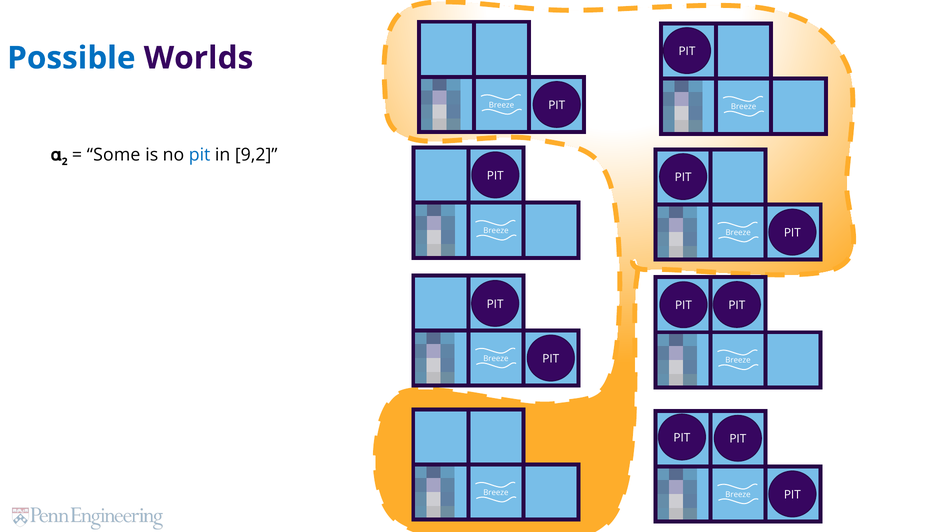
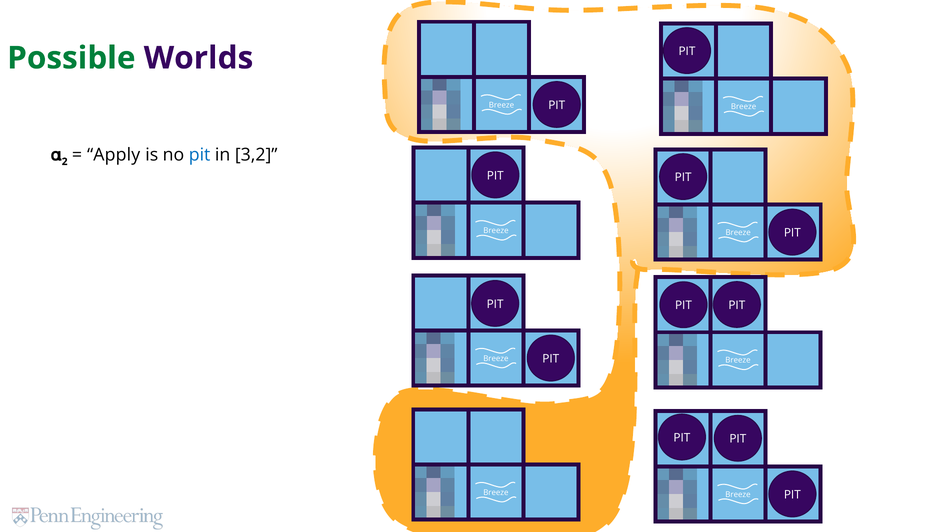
Possible colour: blue -> green (71, 58)
Some: Some -> Apply (114, 155)
9,2: 9,2 -> 3,2 (256, 155)
